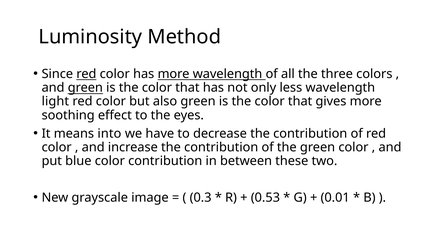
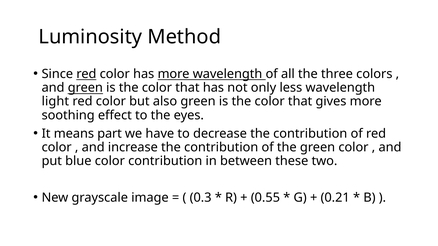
into: into -> part (110, 134)
0.53: 0.53 -> 0.55 (265, 198)
0.01: 0.01 -> 0.21 (335, 198)
